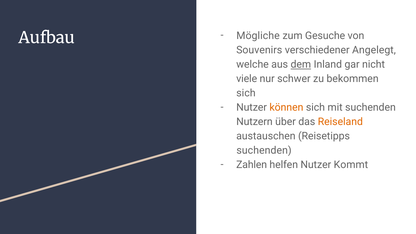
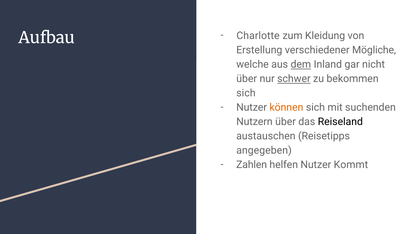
Mögliche: Mögliche -> Charlotte (258, 36)
Gesuche: Gesuche -> Kleidung (325, 36)
Souvenirs: Souvenirs -> Erstellung (259, 50)
Angelegt: Angelegt -> Mögliche (374, 50)
viele: viele -> über (247, 79)
schwer underline: none -> present (294, 79)
Reiseland colour: orange -> black (340, 122)
suchenden: suchenden -> angegeben (264, 151)
